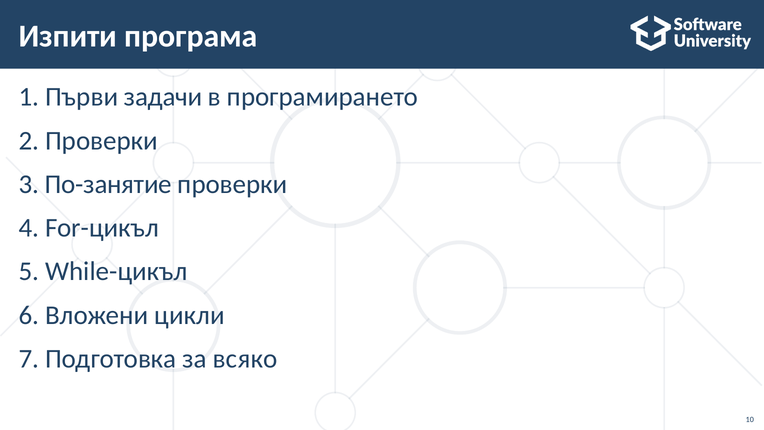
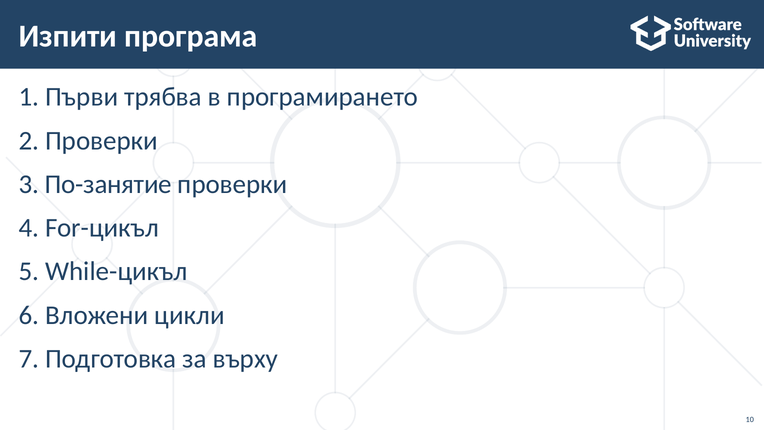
задачи: задачи -> трябва (163, 97)
всяко: всяко -> върху (245, 359)
